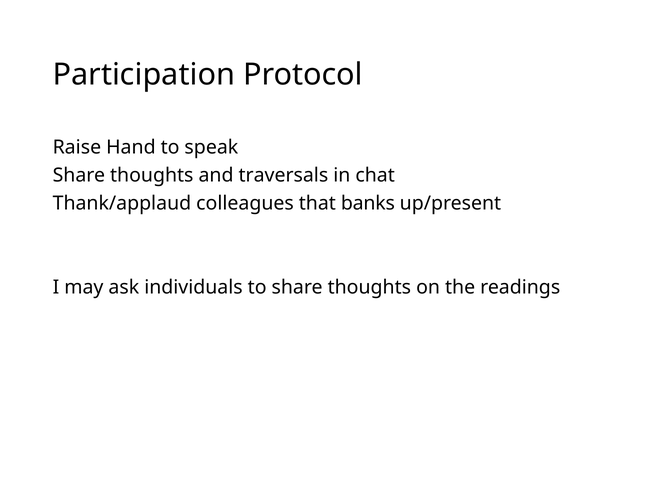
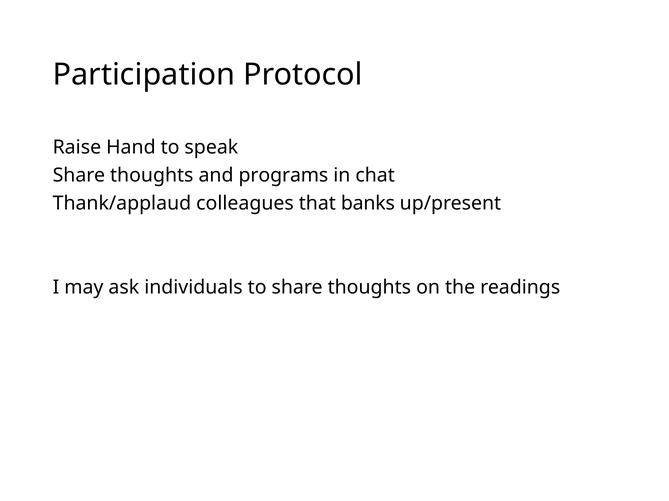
traversals: traversals -> programs (283, 175)
